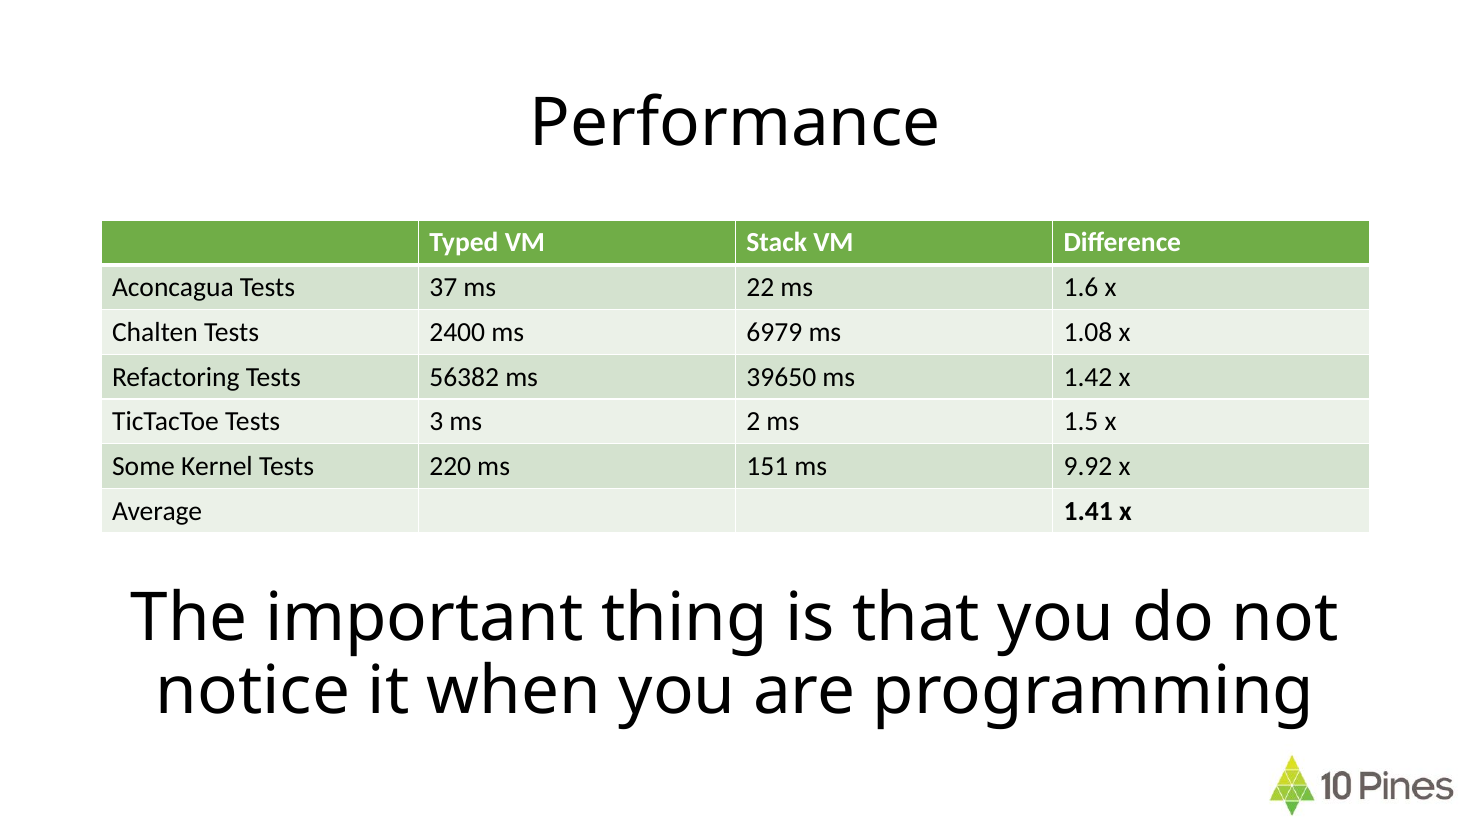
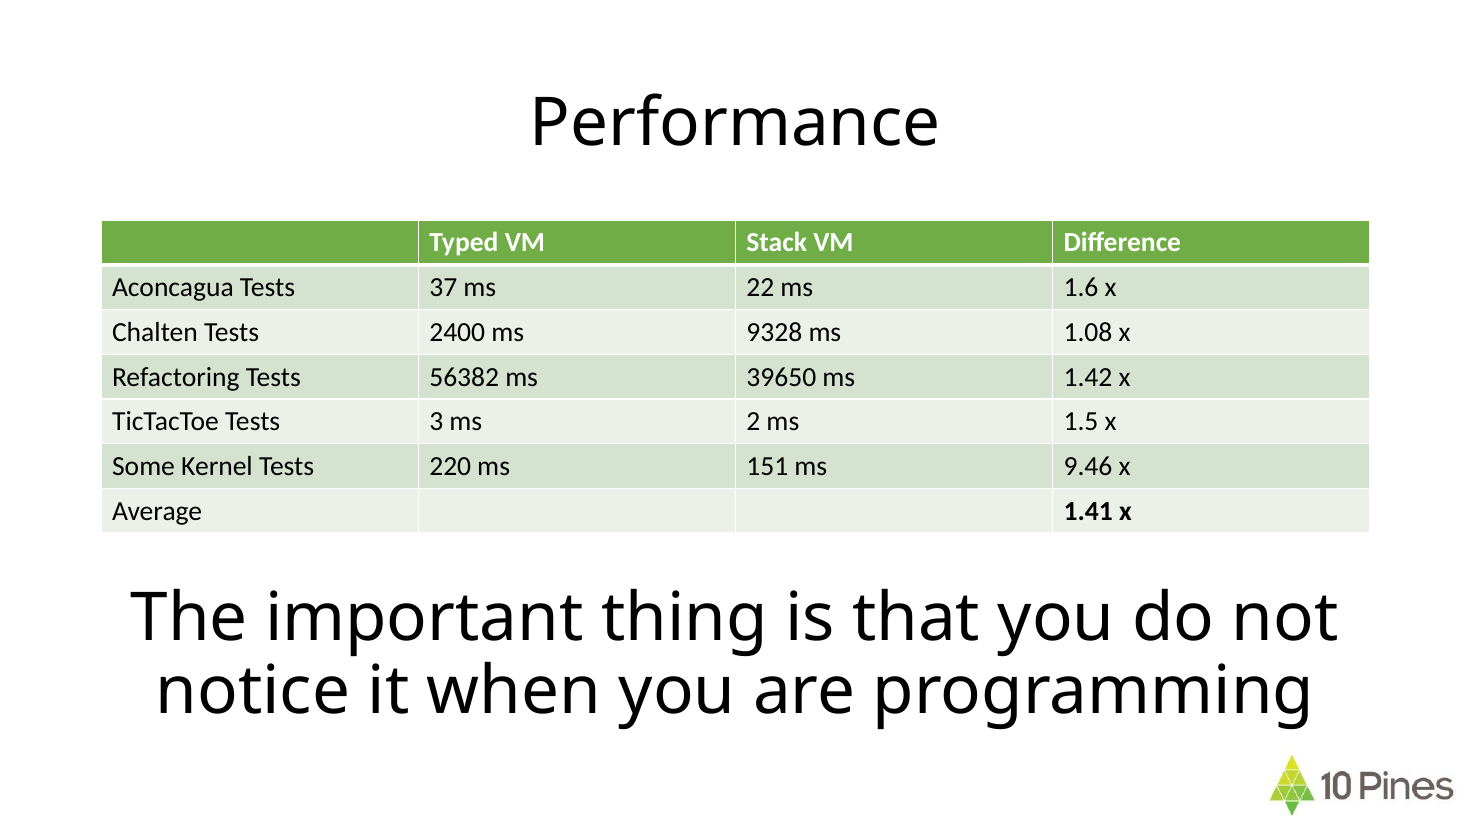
6979: 6979 -> 9328 (774, 332)
9.92: 9.92 -> 9.46 (1088, 467)
